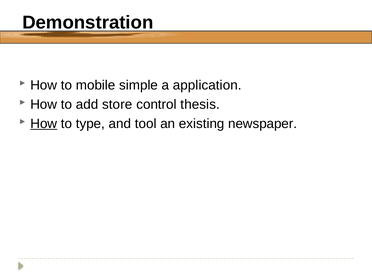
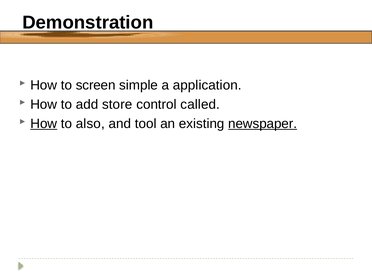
mobile: mobile -> screen (96, 85)
thesis: thesis -> called (200, 104)
type: type -> also (90, 124)
newspaper underline: none -> present (263, 124)
